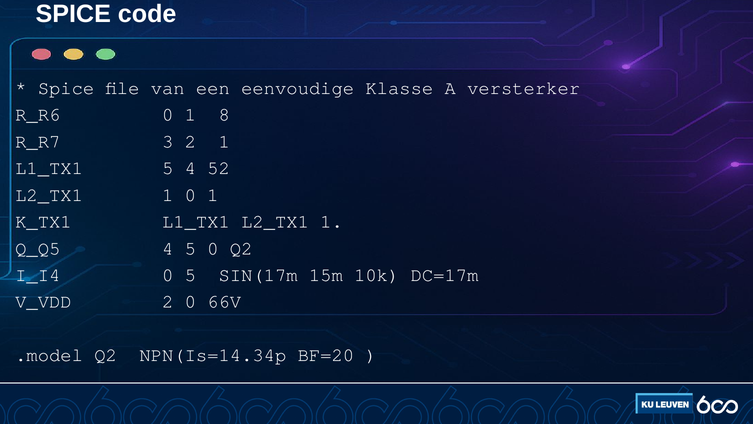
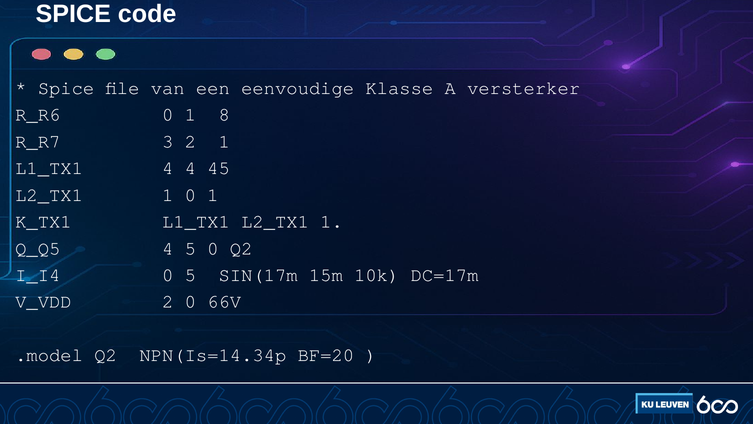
L1_TX1 5: 5 -> 4 (168, 168)
52: 52 -> 45 (219, 168)
